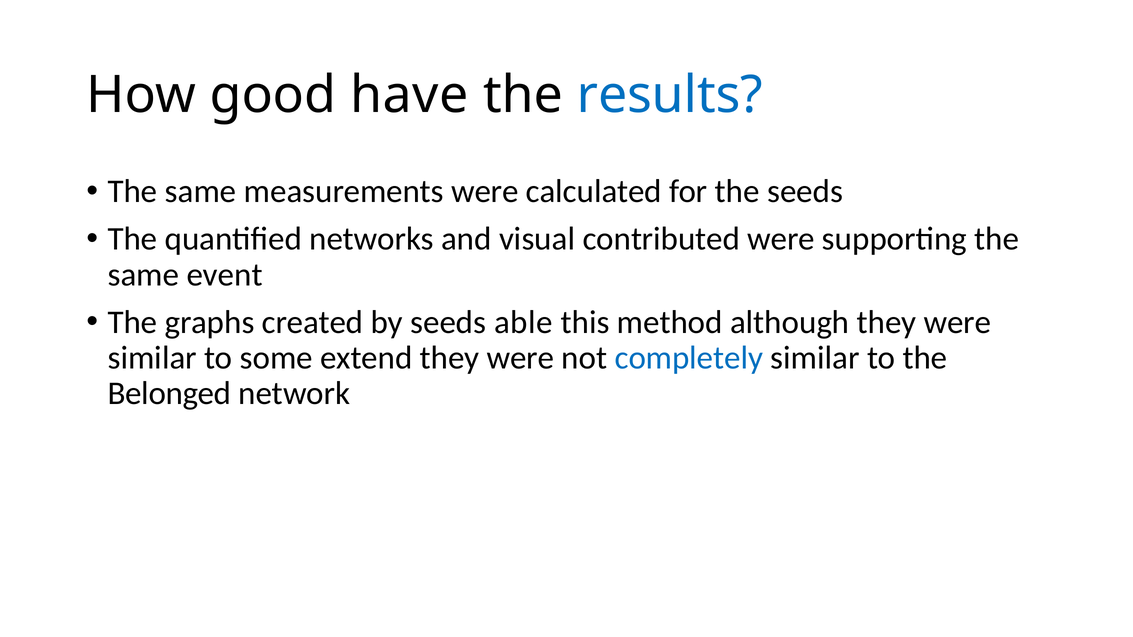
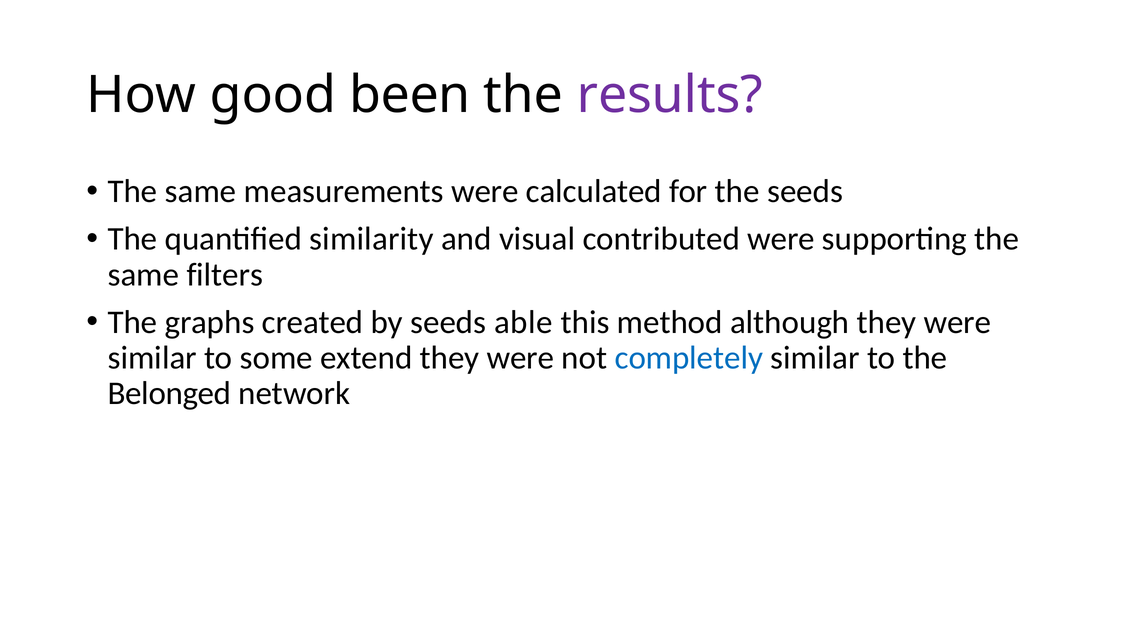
have: have -> been (410, 95)
results colour: blue -> purple (670, 95)
networks: networks -> similarity (371, 239)
event: event -> filters (225, 275)
